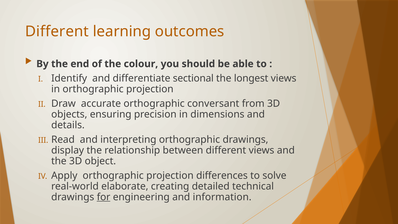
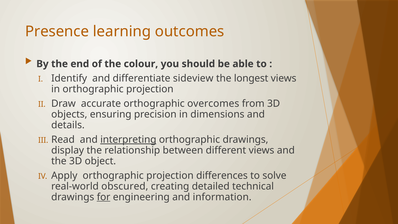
Different: Different -> Presence (57, 31)
sectional: sectional -> sideview (193, 78)
conversant: conversant -> overcomes (213, 104)
interpreting underline: none -> present (128, 139)
elaborate: elaborate -> obscured (125, 186)
